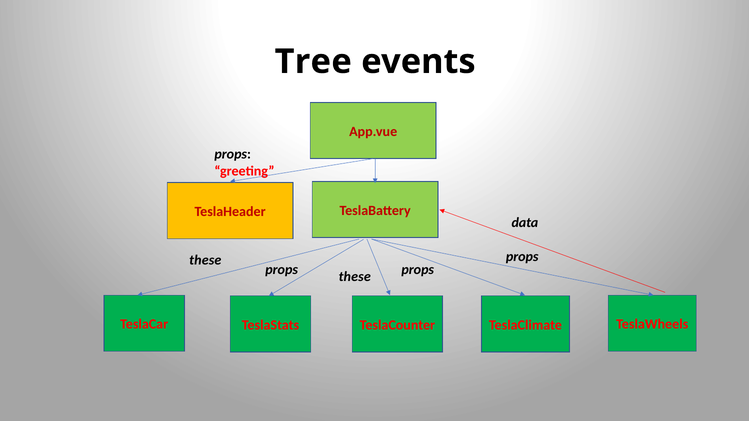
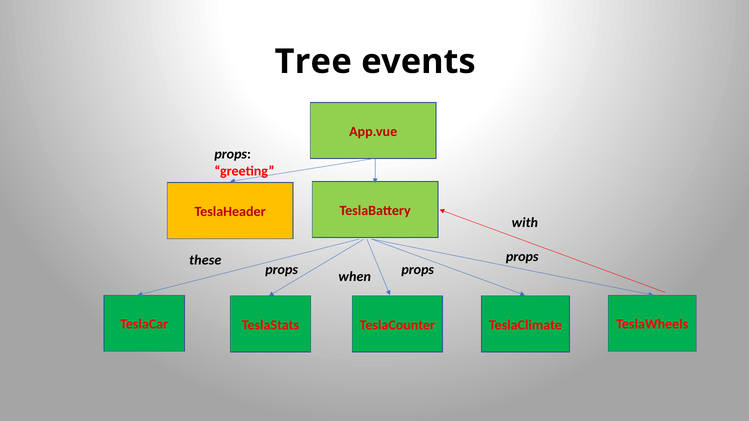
data: data -> with (525, 223)
props these: these -> when (355, 277)
